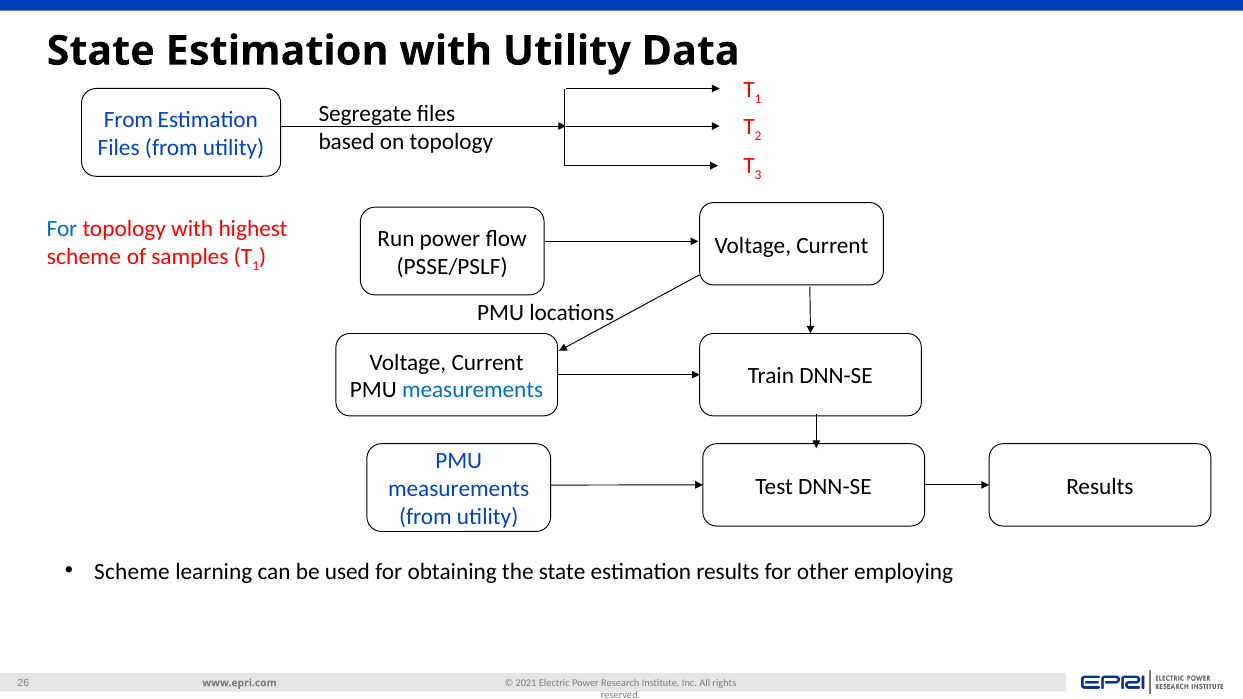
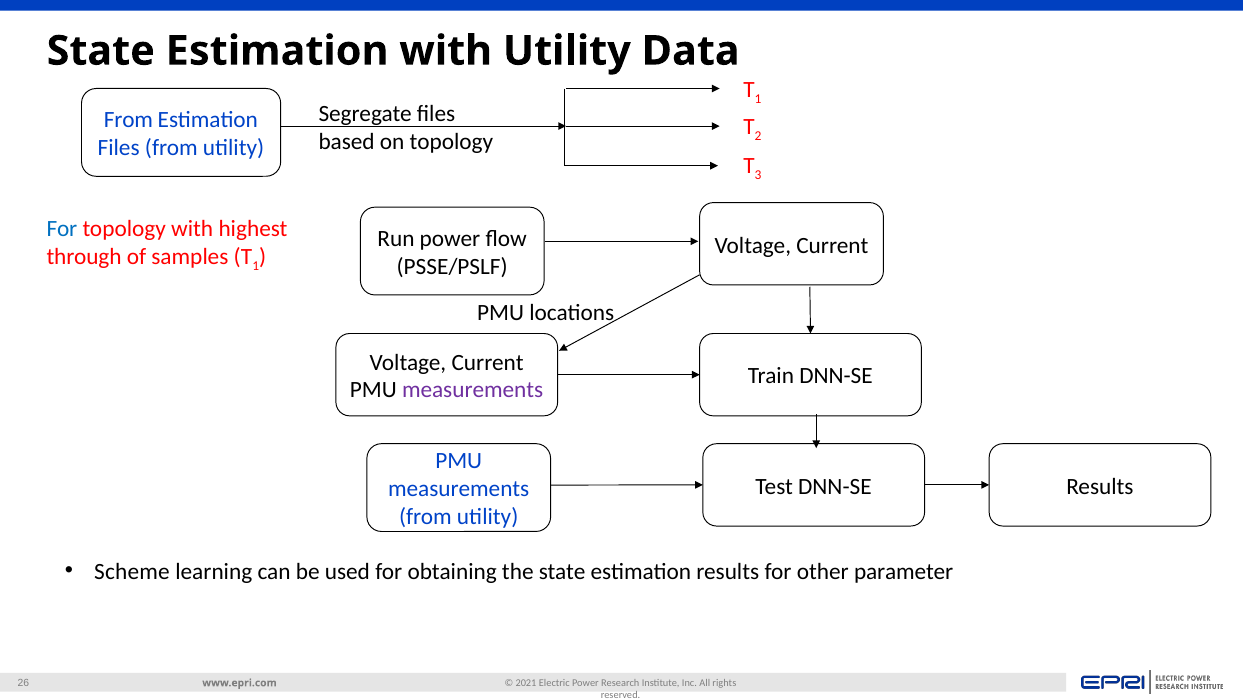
scheme: scheme -> through (84, 257)
measurements colour: blue -> purple (473, 390)
employing: employing -> parameter (904, 572)
